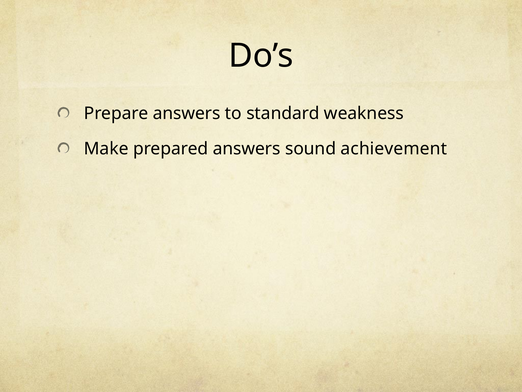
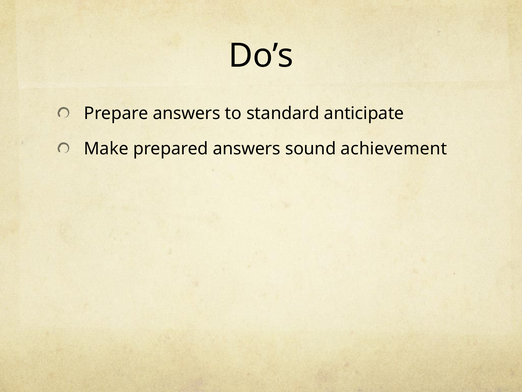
weakness: weakness -> anticipate (364, 113)
